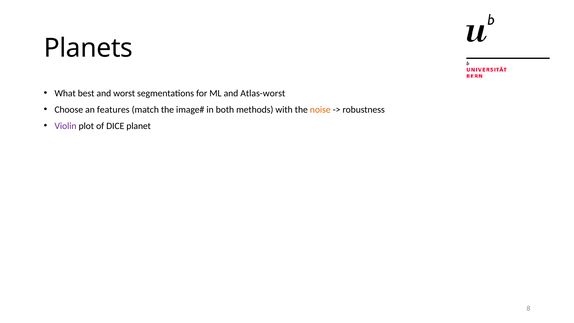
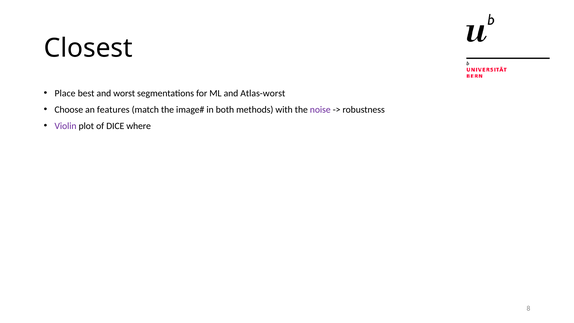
Planets: Planets -> Closest (88, 48)
What: What -> Place (65, 93)
noise colour: orange -> purple (320, 110)
planet: planet -> where (139, 126)
